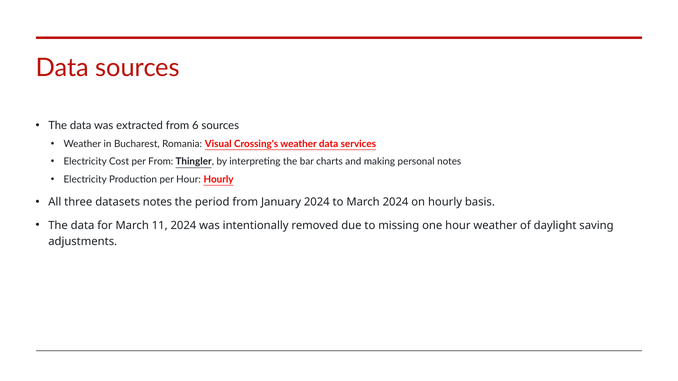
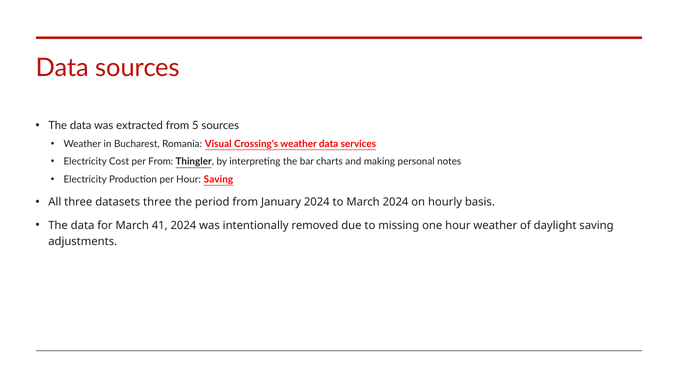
6: 6 -> 5 (195, 126)
Hour Hourly: Hourly -> Saving (218, 180)
datasets notes: notes -> three (157, 202)
11: 11 -> 41 (160, 226)
